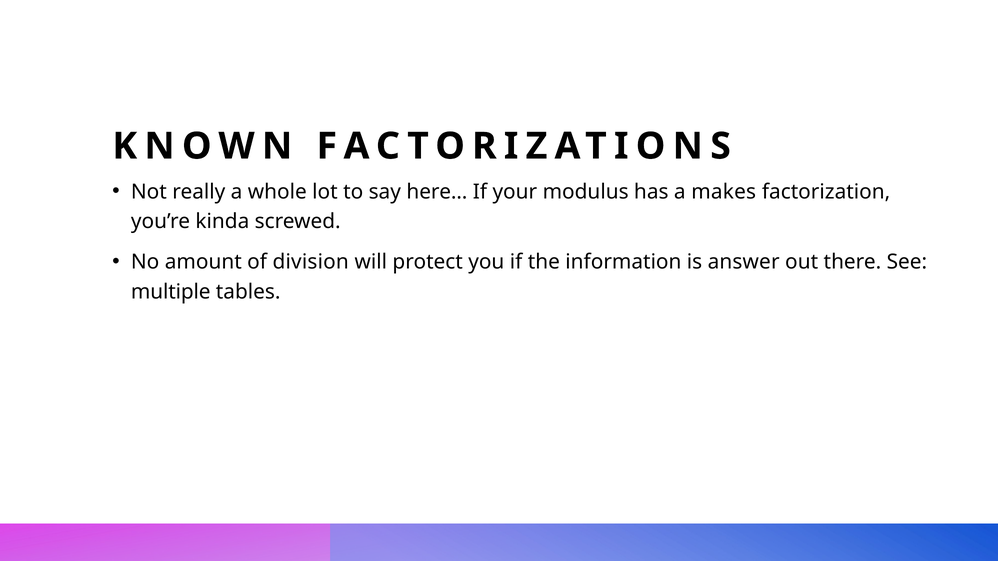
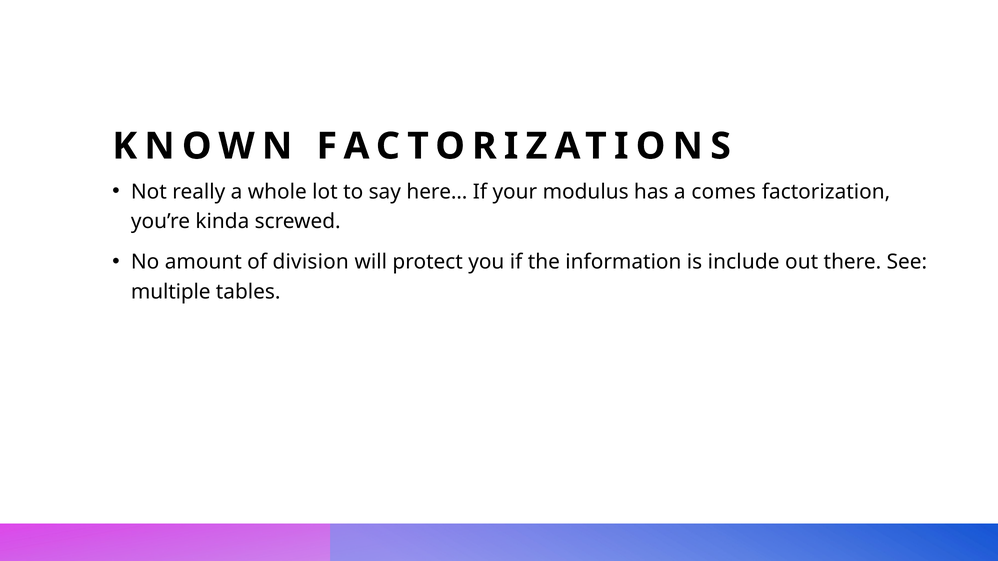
makes: makes -> comes (724, 192)
answer: answer -> include (744, 262)
